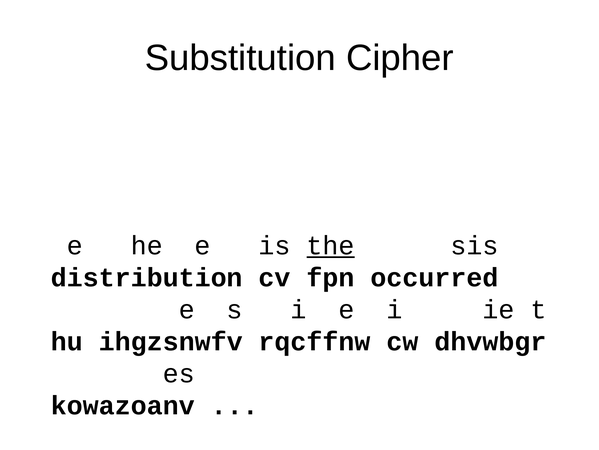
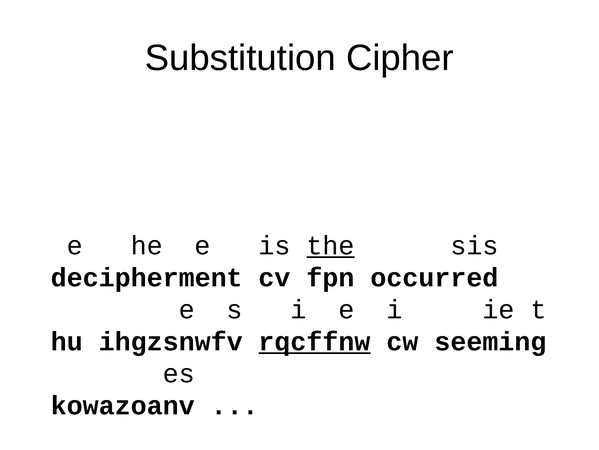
distribution: distribution -> decipherment (147, 277)
rqcffnw underline: none -> present (315, 341)
dhvwbgr: dhvwbgr -> seeming (490, 341)
